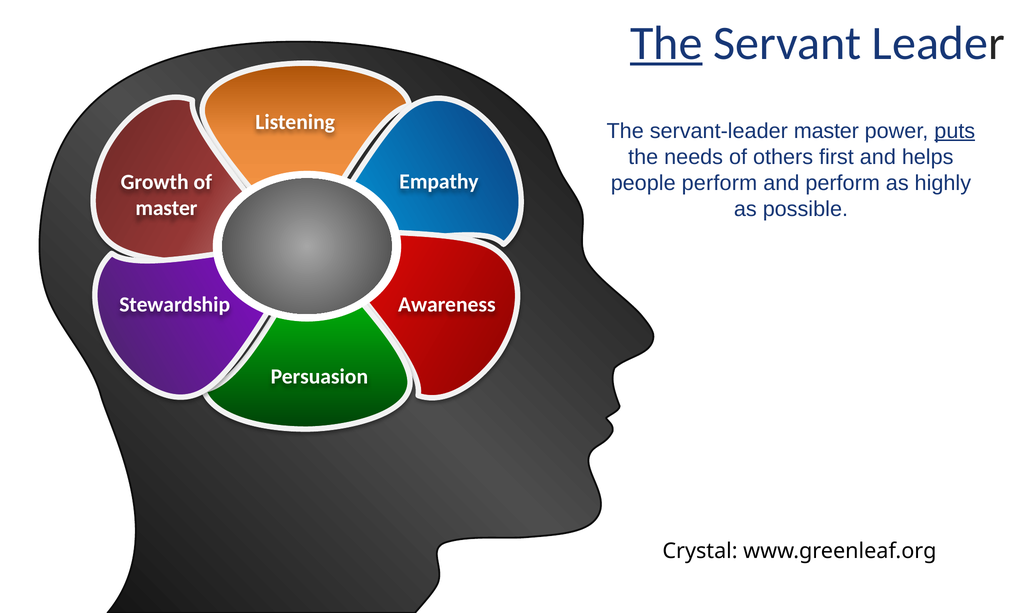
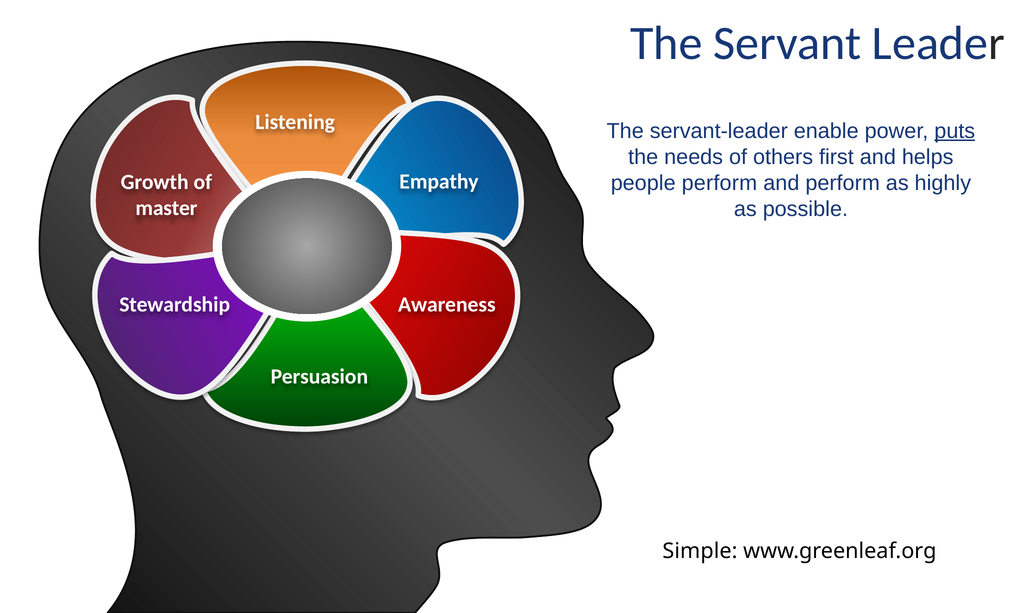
The underline: present -> none (666, 43)
servant-leader master: master -> enable (826, 131)
Crystal: Crystal -> Simple (700, 551)
